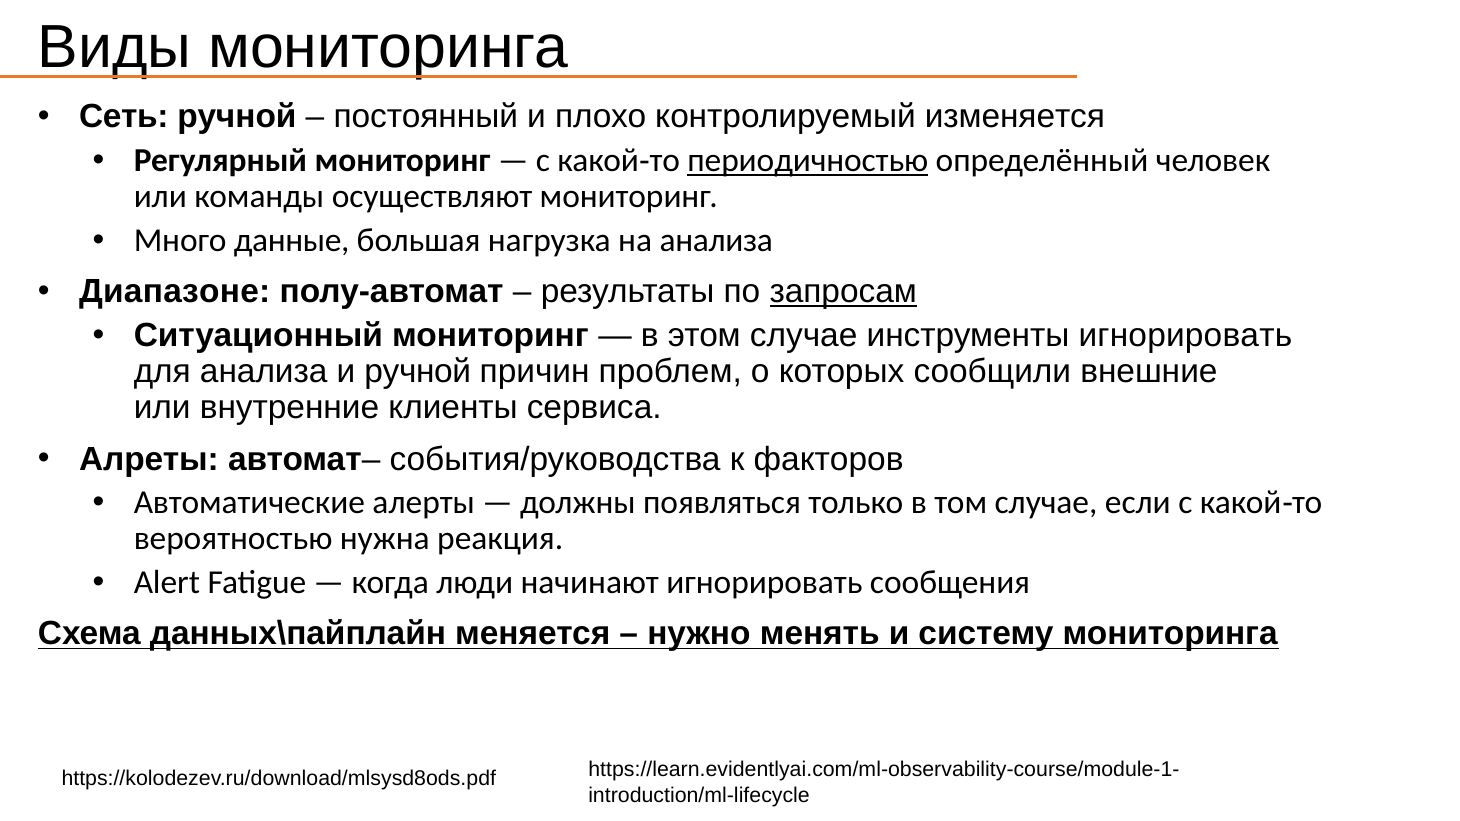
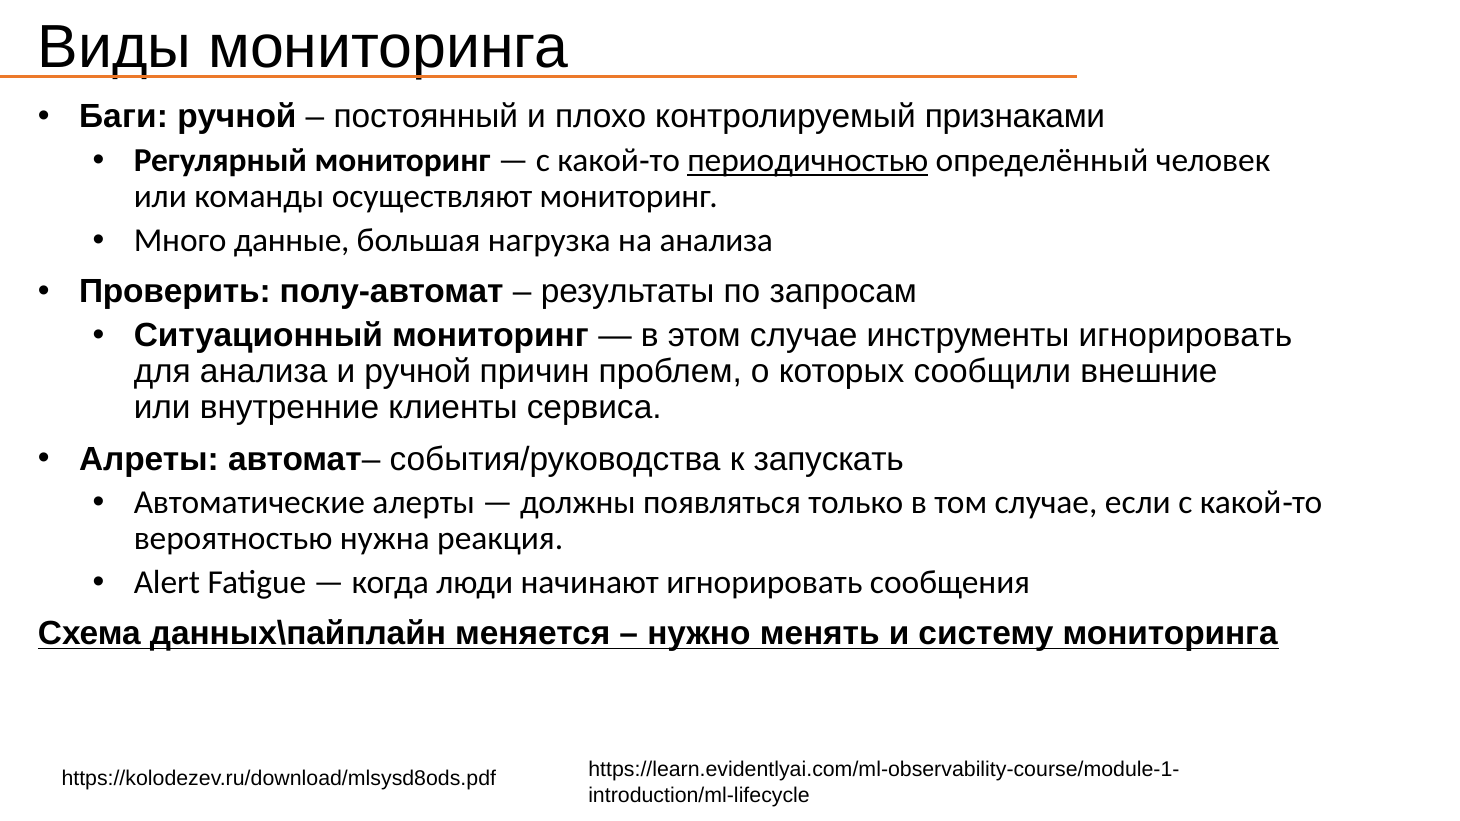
Сеть: Сеть -> Баги (124, 117)
изменяется: изменяется -> признаками (1015, 117)
Диапазоне: Диапазоне -> Проверить (175, 292)
запросам underline: present -> none (843, 292)
факторов: факторов -> запускать (829, 459)
